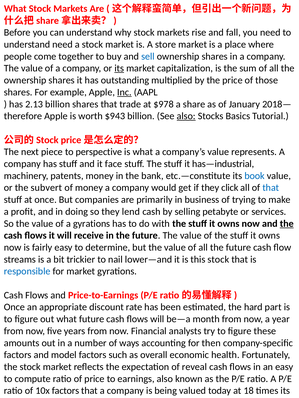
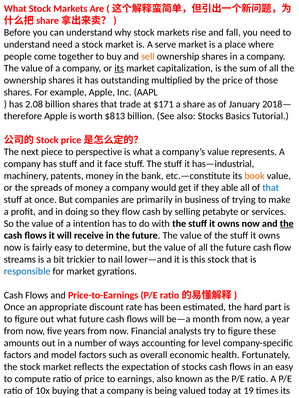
store: store -> serve (166, 45)
sell colour: blue -> orange (148, 56)
Inc underline: present -> none (124, 92)
2.13: 2.13 -> 2.08 (34, 104)
$978: $978 -> $171 (164, 104)
$943: $943 -> $813 (115, 116)
also underline: present -> none (186, 116)
book colour: blue -> orange (255, 176)
subvert: subvert -> spreads (46, 188)
click: click -> able (230, 188)
they lend: lend -> flow (131, 212)
a gyrations: gyrations -> intention (92, 224)
then: then -> level (211, 344)
of reveal: reveal -> stocks (195, 367)
10x factors: factors -> buying (65, 391)
18: 18 -> 19 (249, 391)
